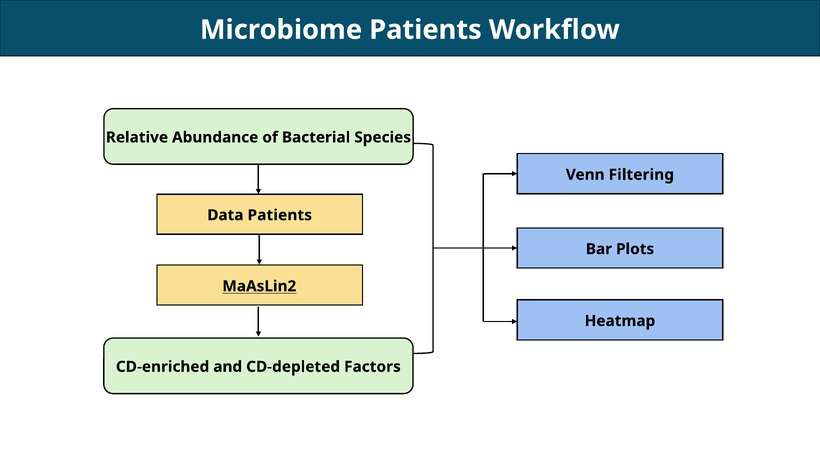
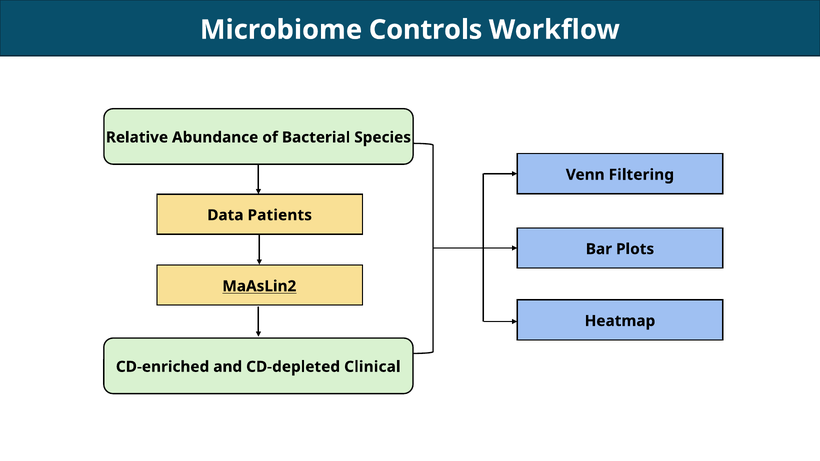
Microbiome Patients: Patients -> Controls (426, 30)
Factors: Factors -> Clinical (372, 367)
